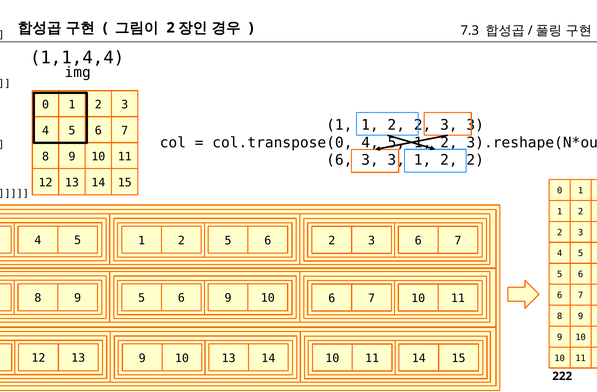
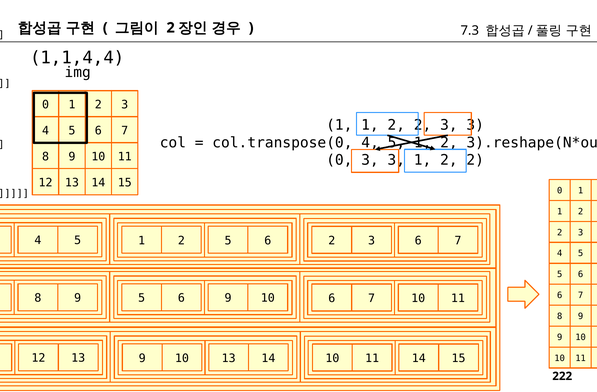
6: 6 -> 0 (339, 160)
